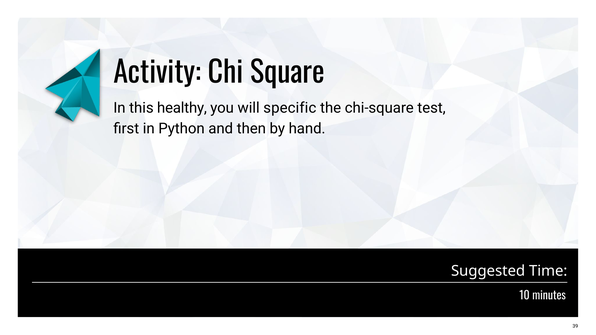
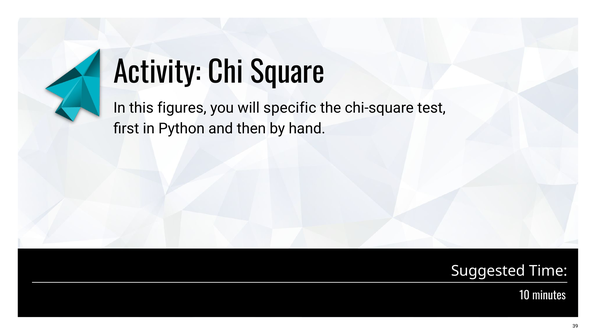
healthy: healthy -> figures (182, 108)
